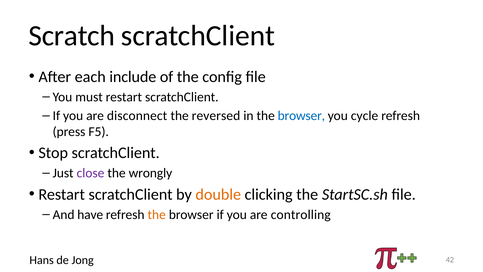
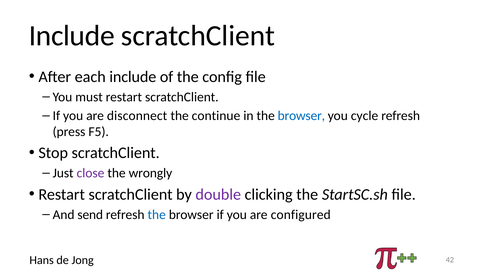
Scratch: Scratch -> Include (72, 36)
reversed: reversed -> continue (216, 116)
double colour: orange -> purple (218, 194)
have: have -> send (90, 214)
the colour: orange -> blue (157, 214)
controlling: controlling -> configured (301, 214)
